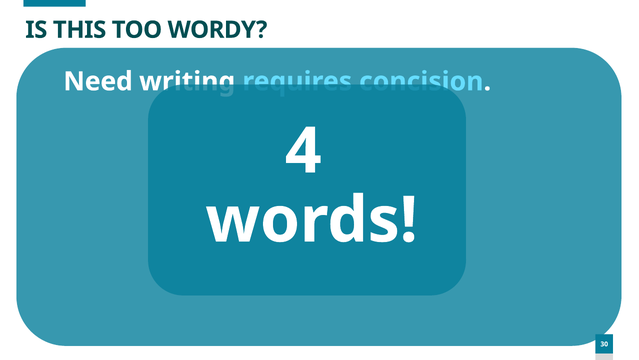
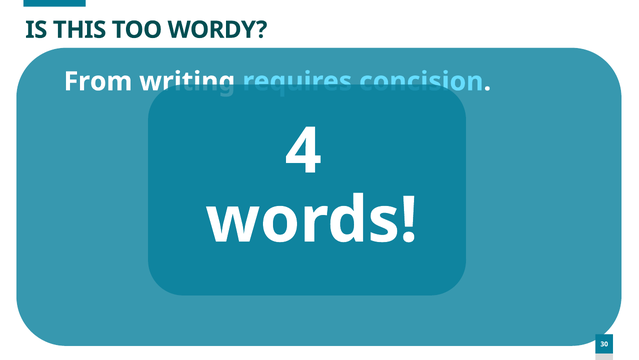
Need: Need -> From (98, 81)
